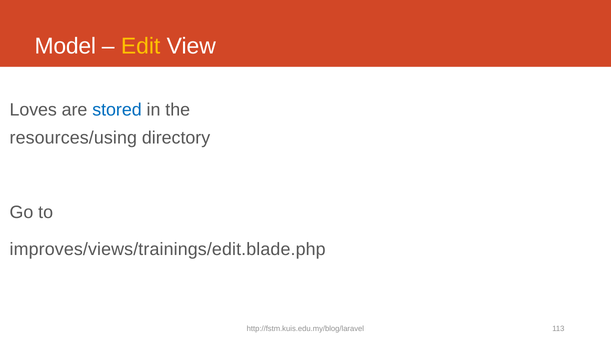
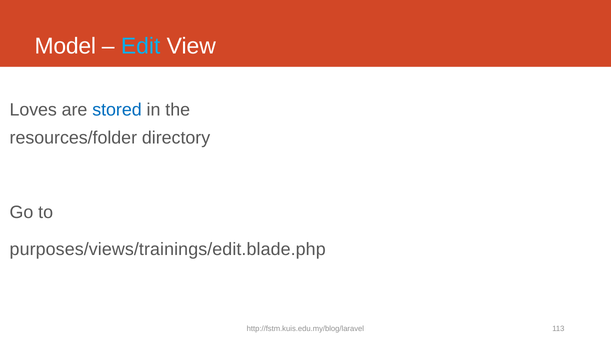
Edit colour: yellow -> light blue (141, 46)
resources/using: resources/using -> resources/folder (73, 138)
improves/views/trainings/edit.blade.php: improves/views/trainings/edit.blade.php -> purposes/views/trainings/edit.blade.php (168, 249)
